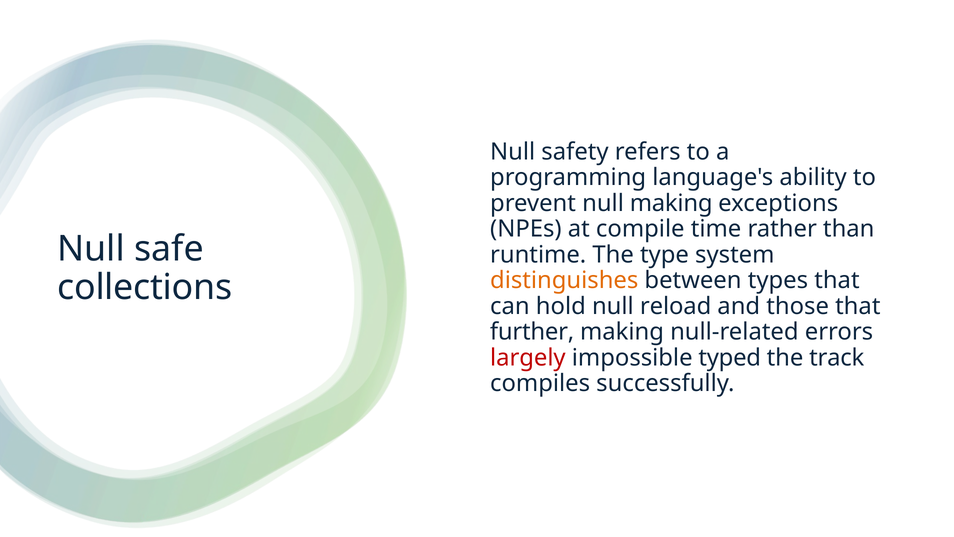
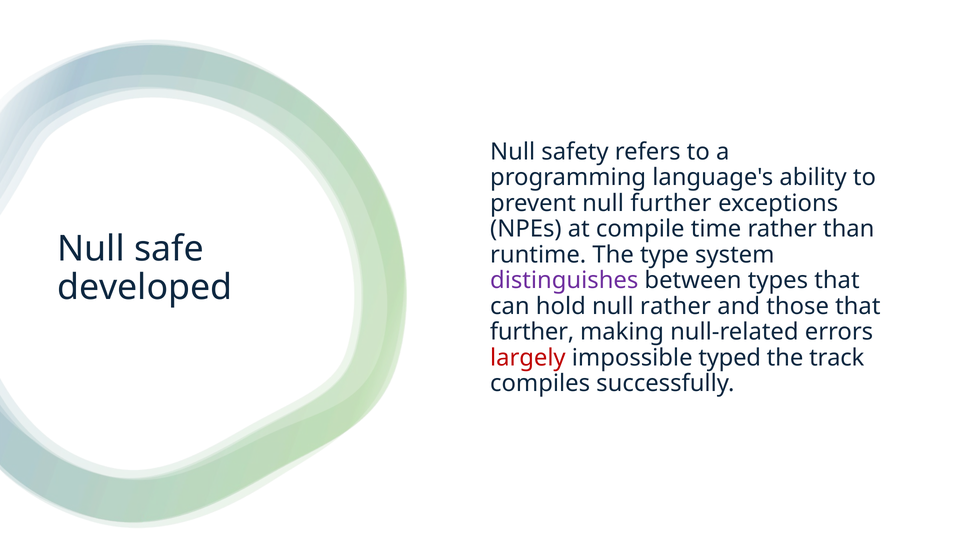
null making: making -> further (671, 203)
distinguishes colour: orange -> purple (564, 280)
collections: collections -> developed (145, 287)
null reload: reload -> rather (675, 306)
